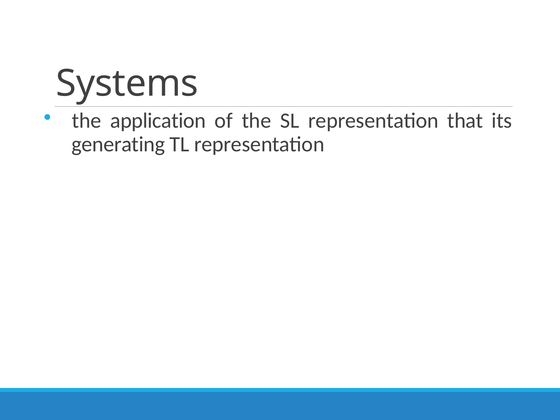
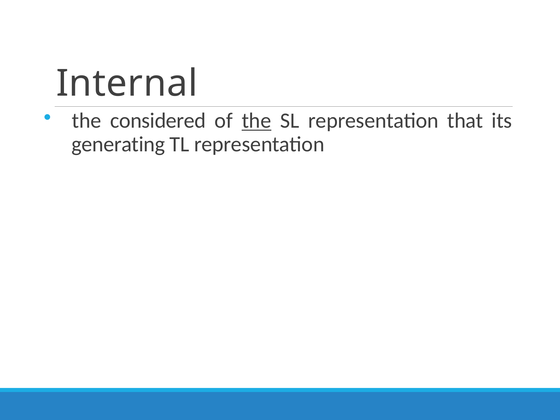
Systems: Systems -> Internal (127, 84)
application: application -> considered (158, 121)
the underline: none -> present (256, 121)
